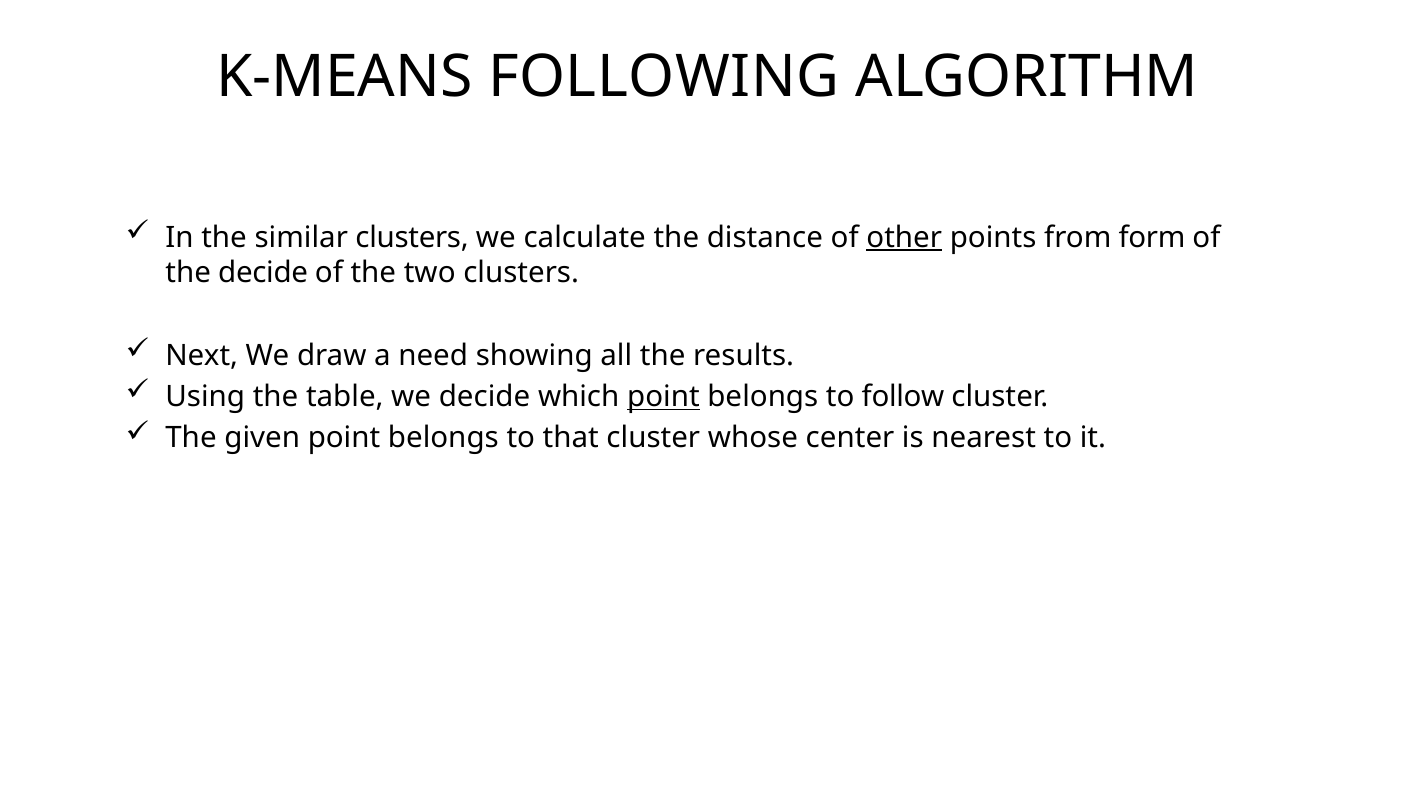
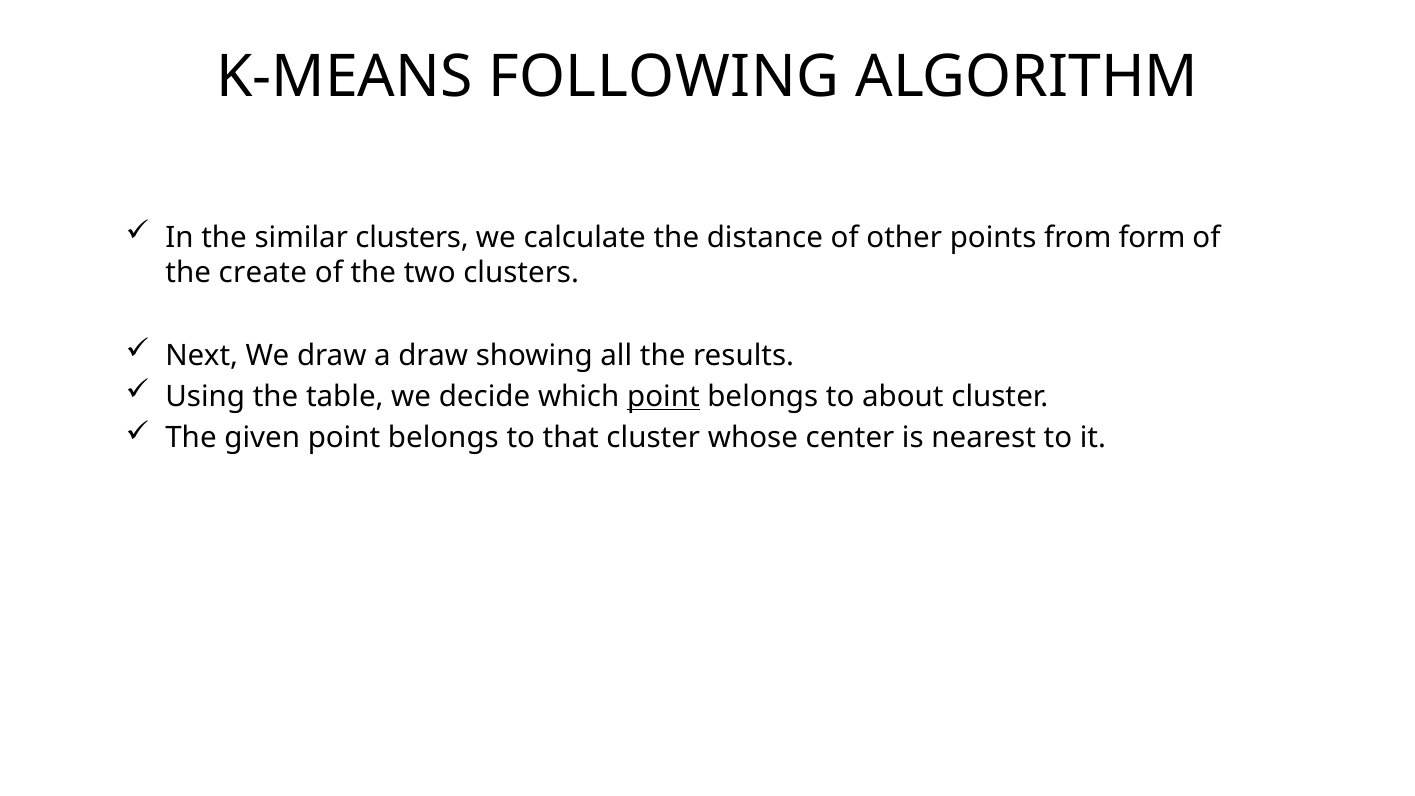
other underline: present -> none (904, 237)
the decide: decide -> create (263, 273)
a need: need -> draw (433, 355)
follow: follow -> about (903, 397)
